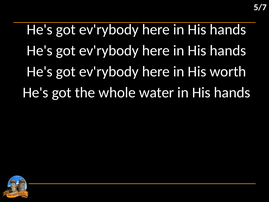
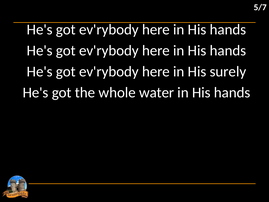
worth: worth -> surely (228, 71)
